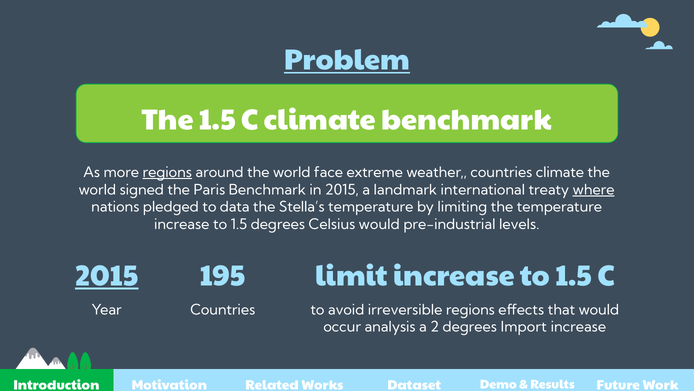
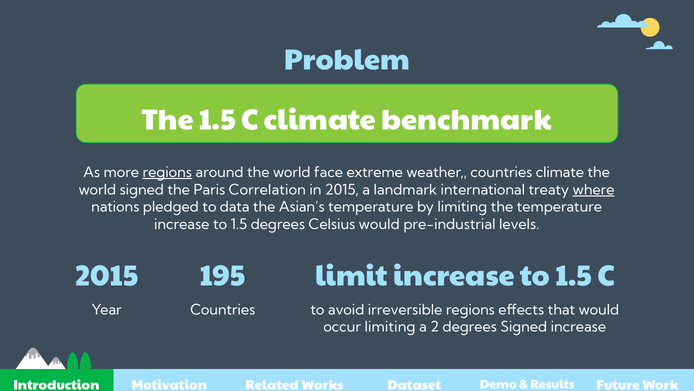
Problem underline: present -> none (347, 60)
Paris Benchmark: Benchmark -> Correlation (267, 190)
Stella’s: Stella’s -> Asian’s (302, 207)
2015 underline: present -> none (107, 276)
occur analysis: analysis -> limiting (390, 327)
degrees Import: Import -> Signed (524, 327)
